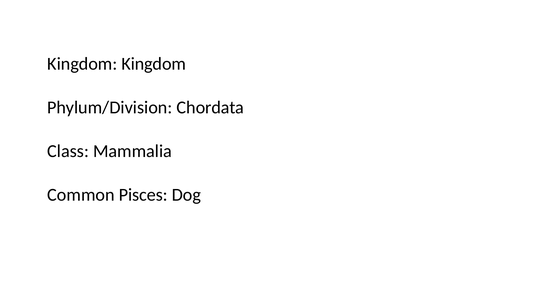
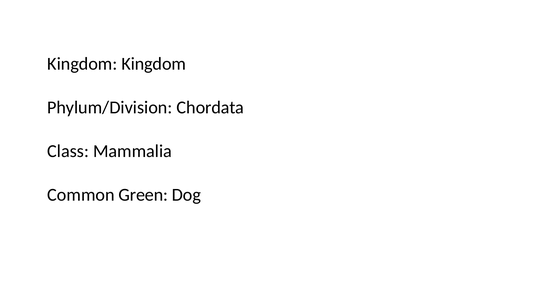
Pisces: Pisces -> Green (143, 195)
